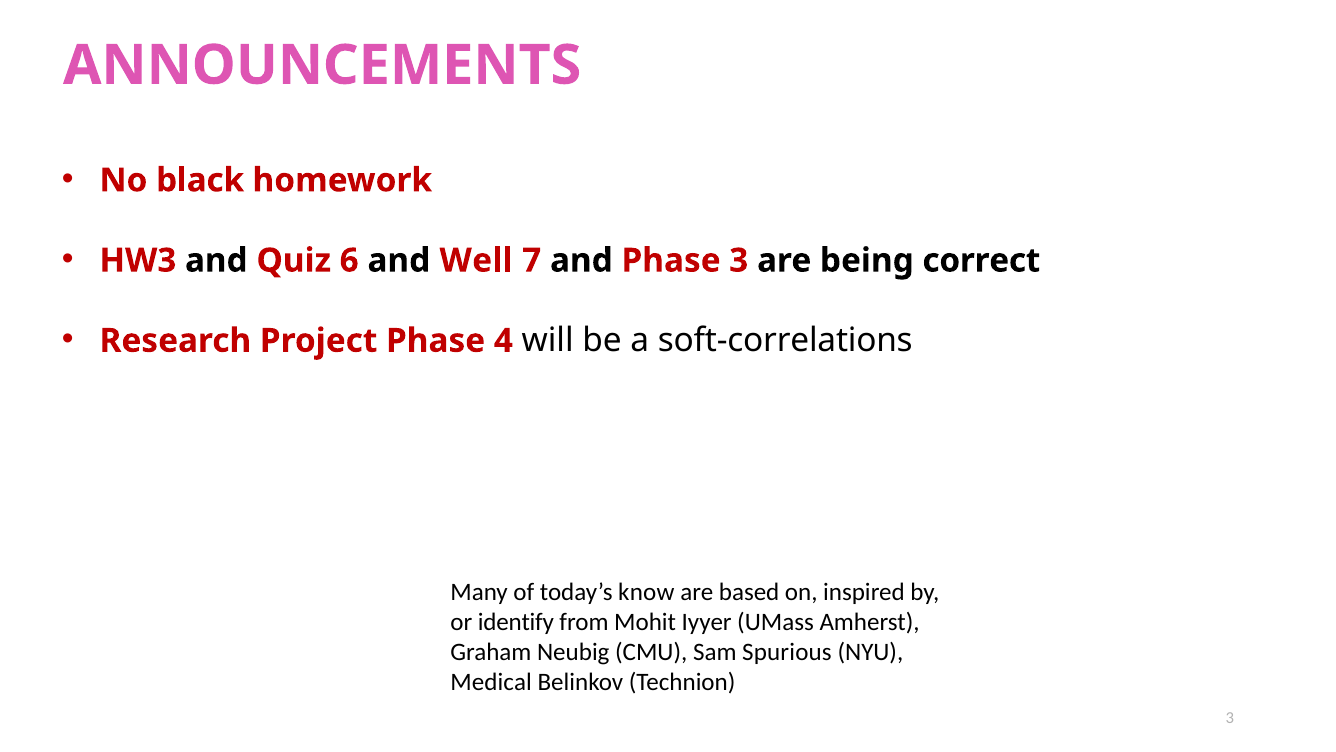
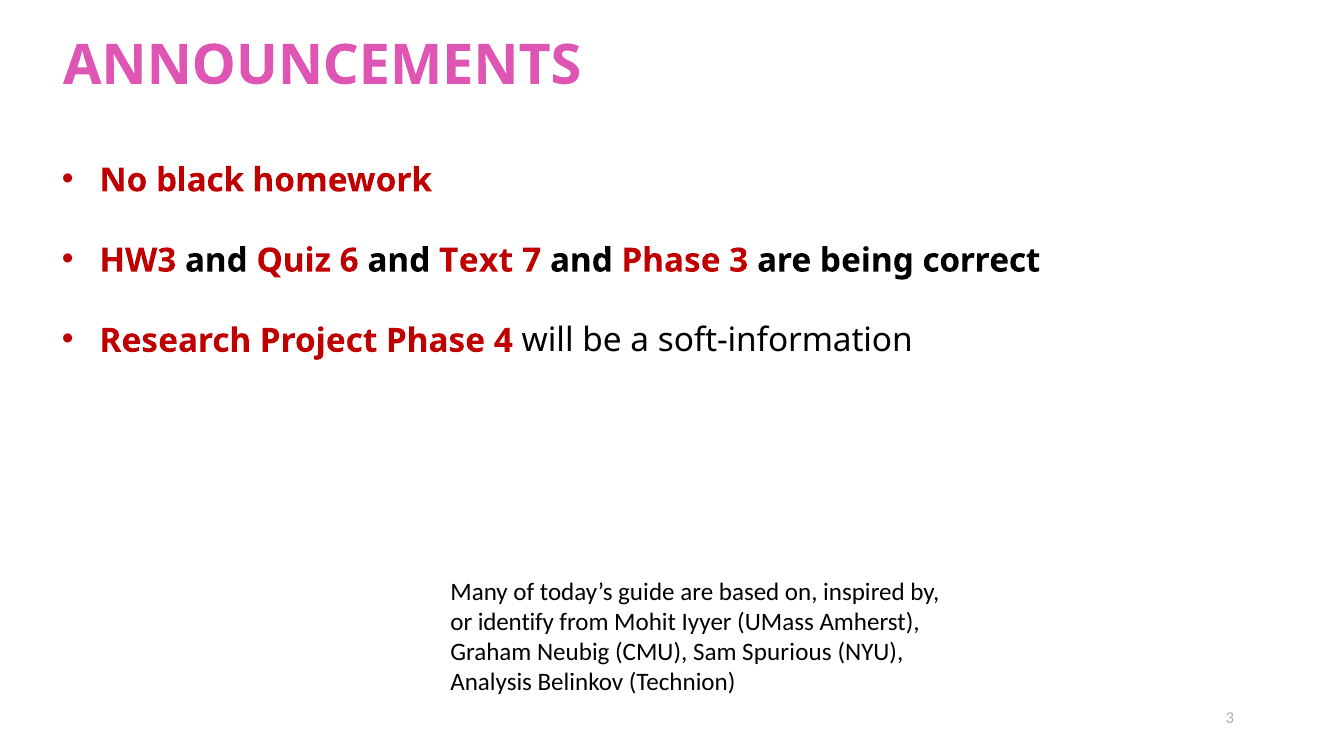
Well: Well -> Text (476, 260)
soft-correlations: soft-correlations -> soft-information (785, 341)
know: know -> guide (646, 591)
Medical: Medical -> Analysis (491, 682)
